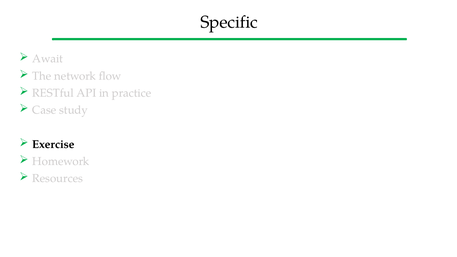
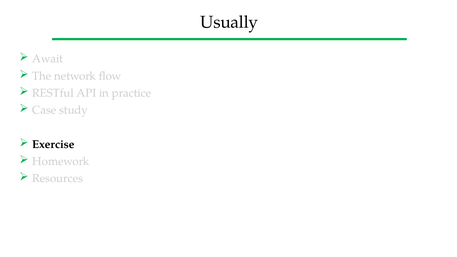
Specific: Specific -> Usually (229, 22)
